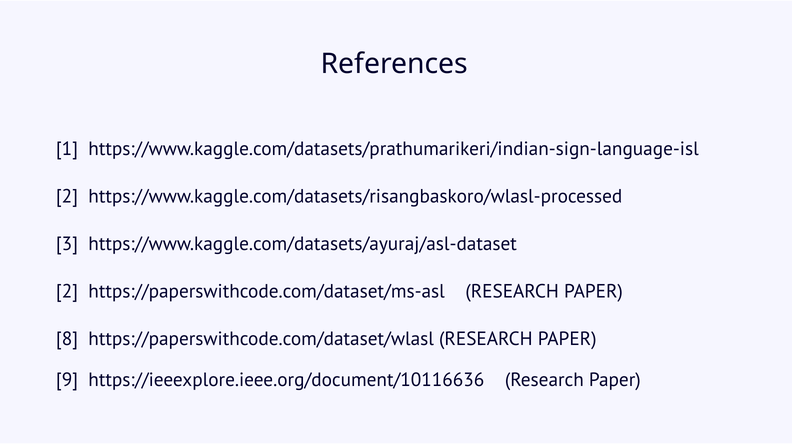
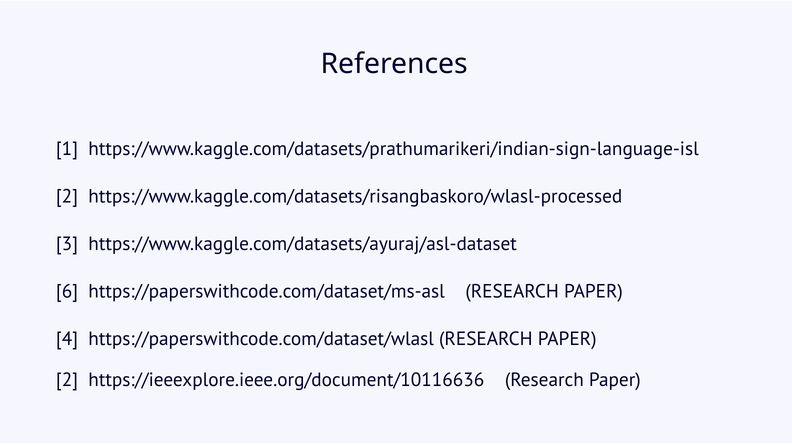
2: 2 -> 6 (67, 292)
8: 8 -> 4 (67, 339)
9: 9 -> 2 (67, 380)
